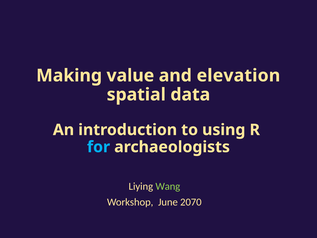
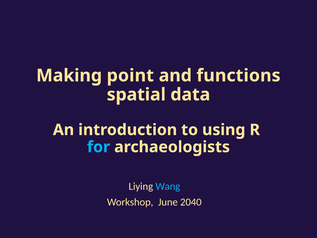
value: value -> point (130, 75)
elevation: elevation -> functions (238, 75)
Wang colour: light green -> light blue (168, 186)
2070: 2070 -> 2040 (191, 202)
